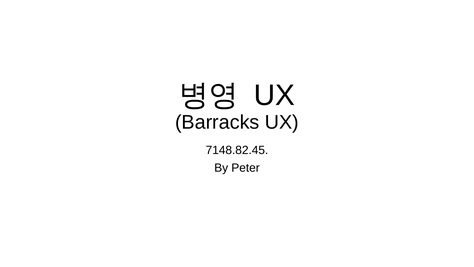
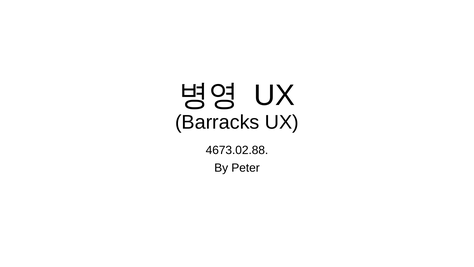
7148.82.45: 7148.82.45 -> 4673.02.88 (237, 150)
